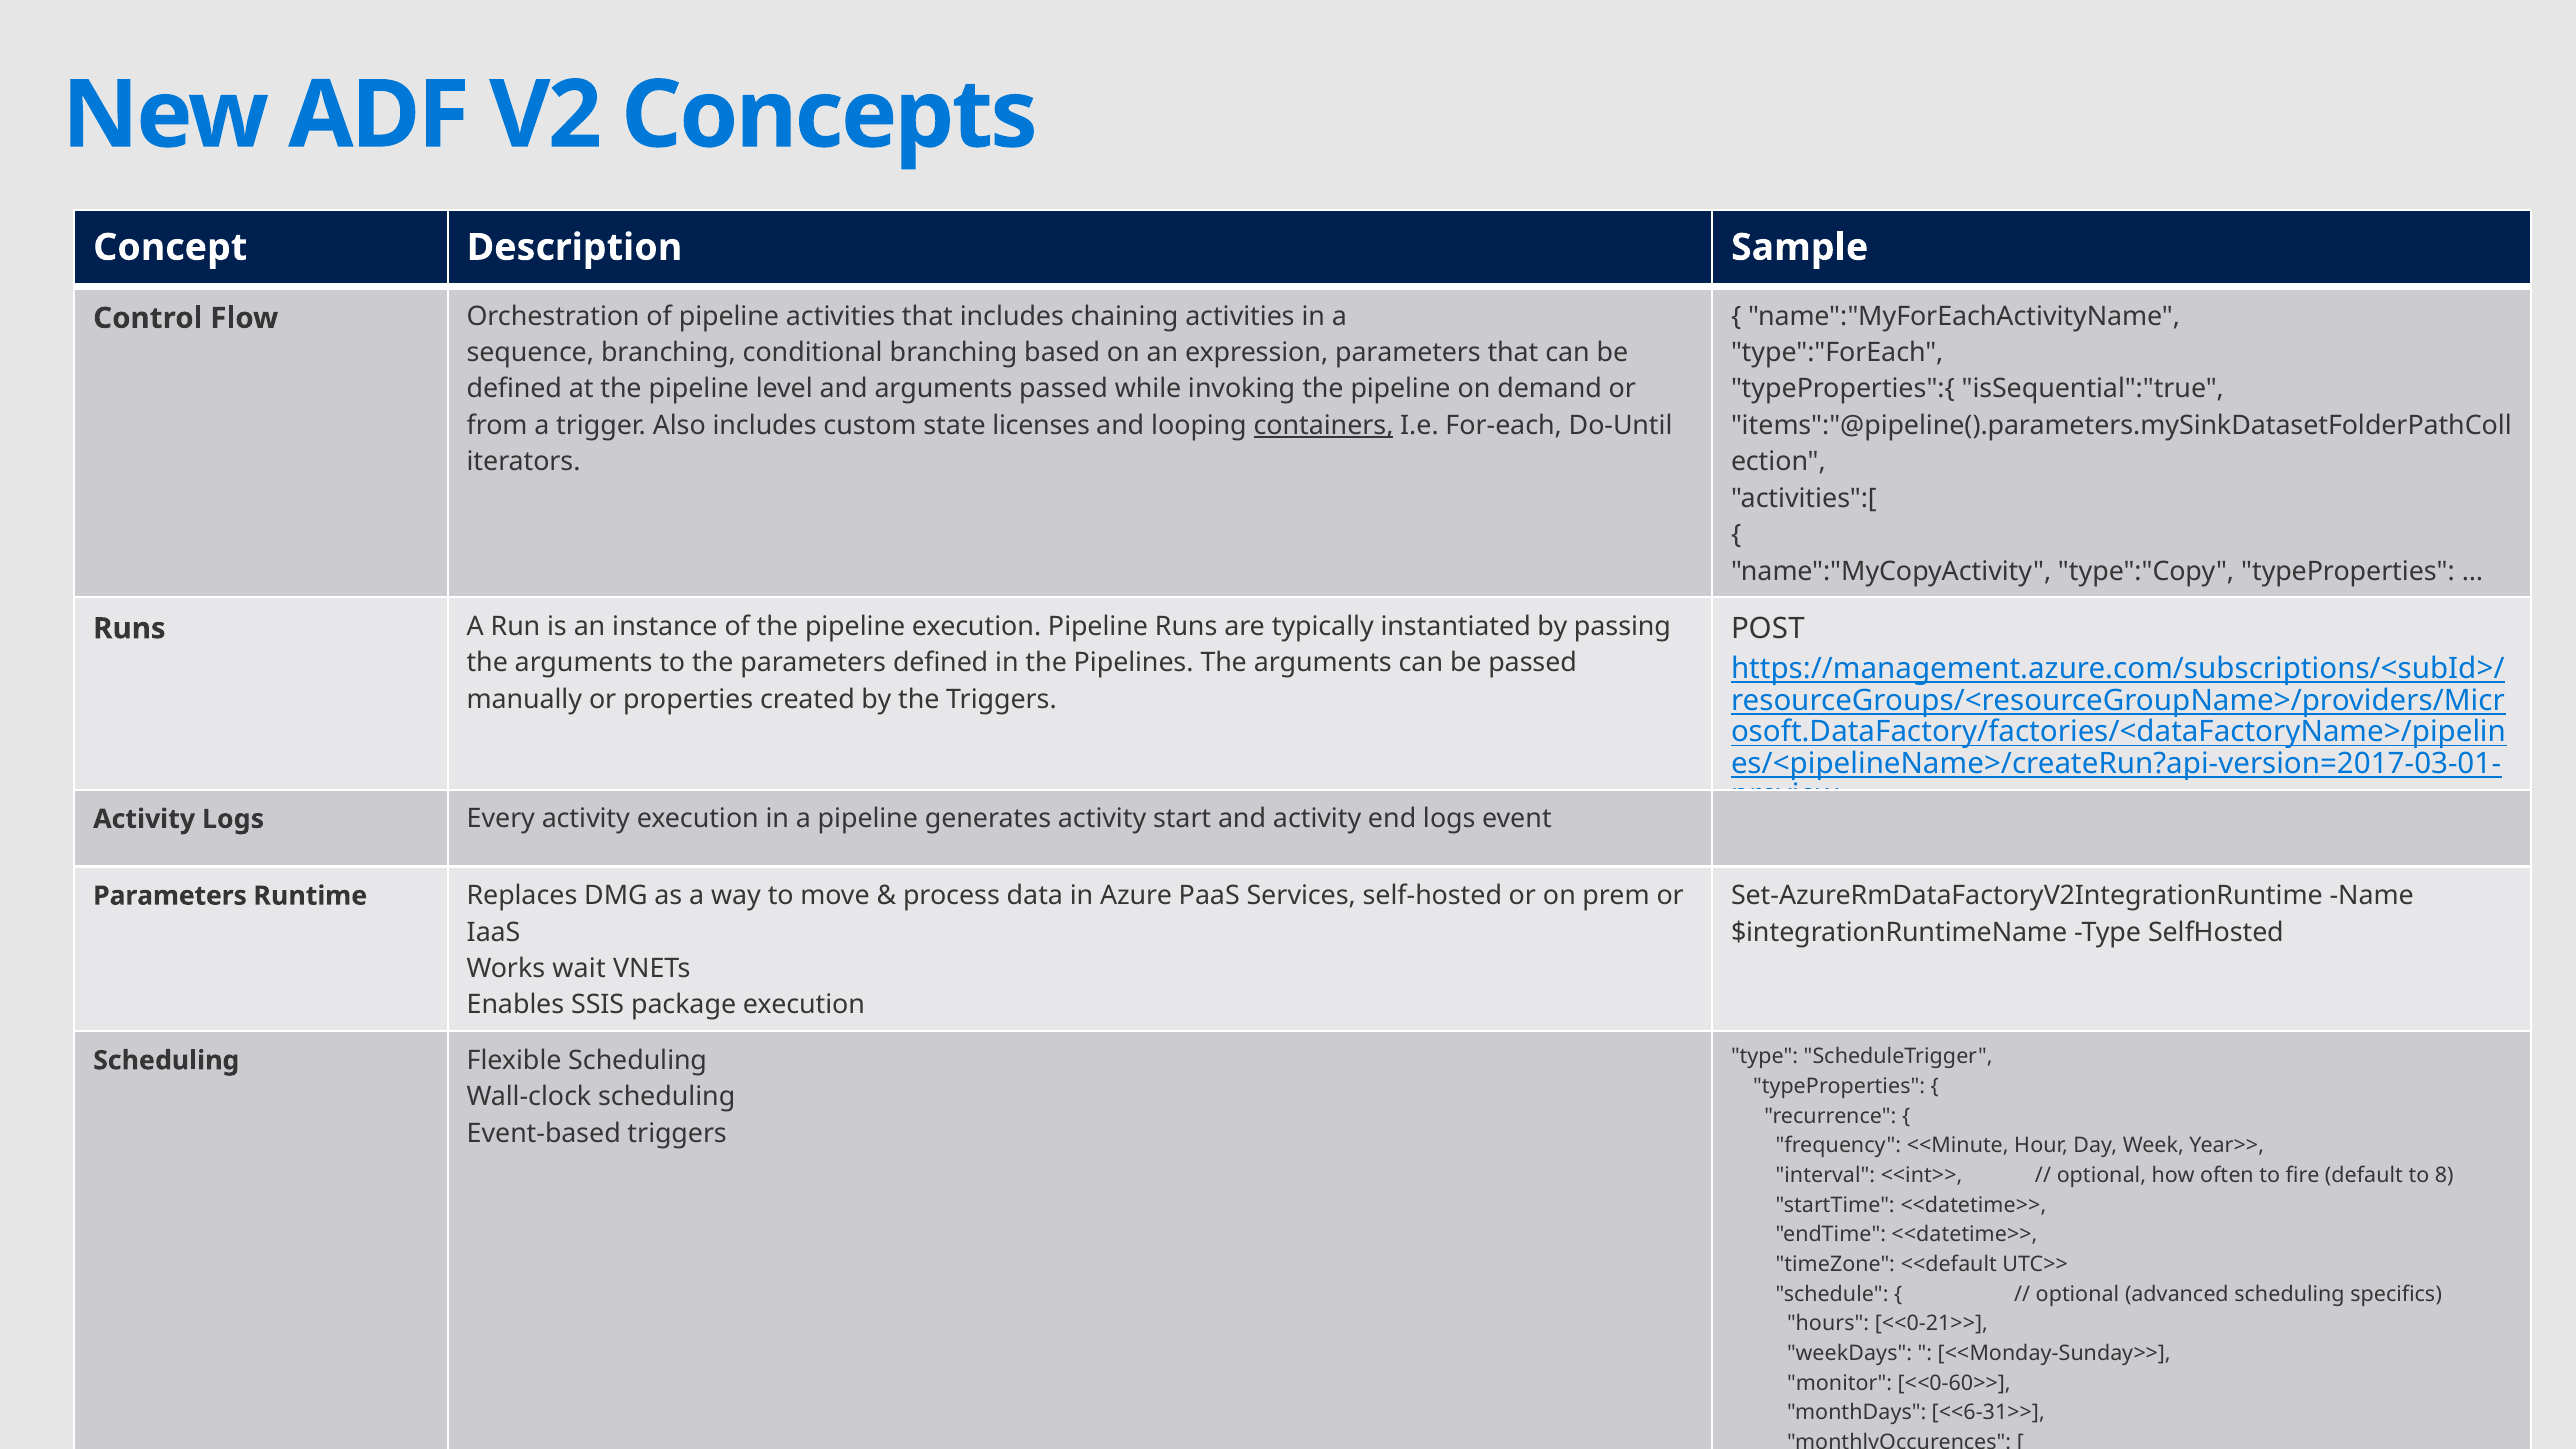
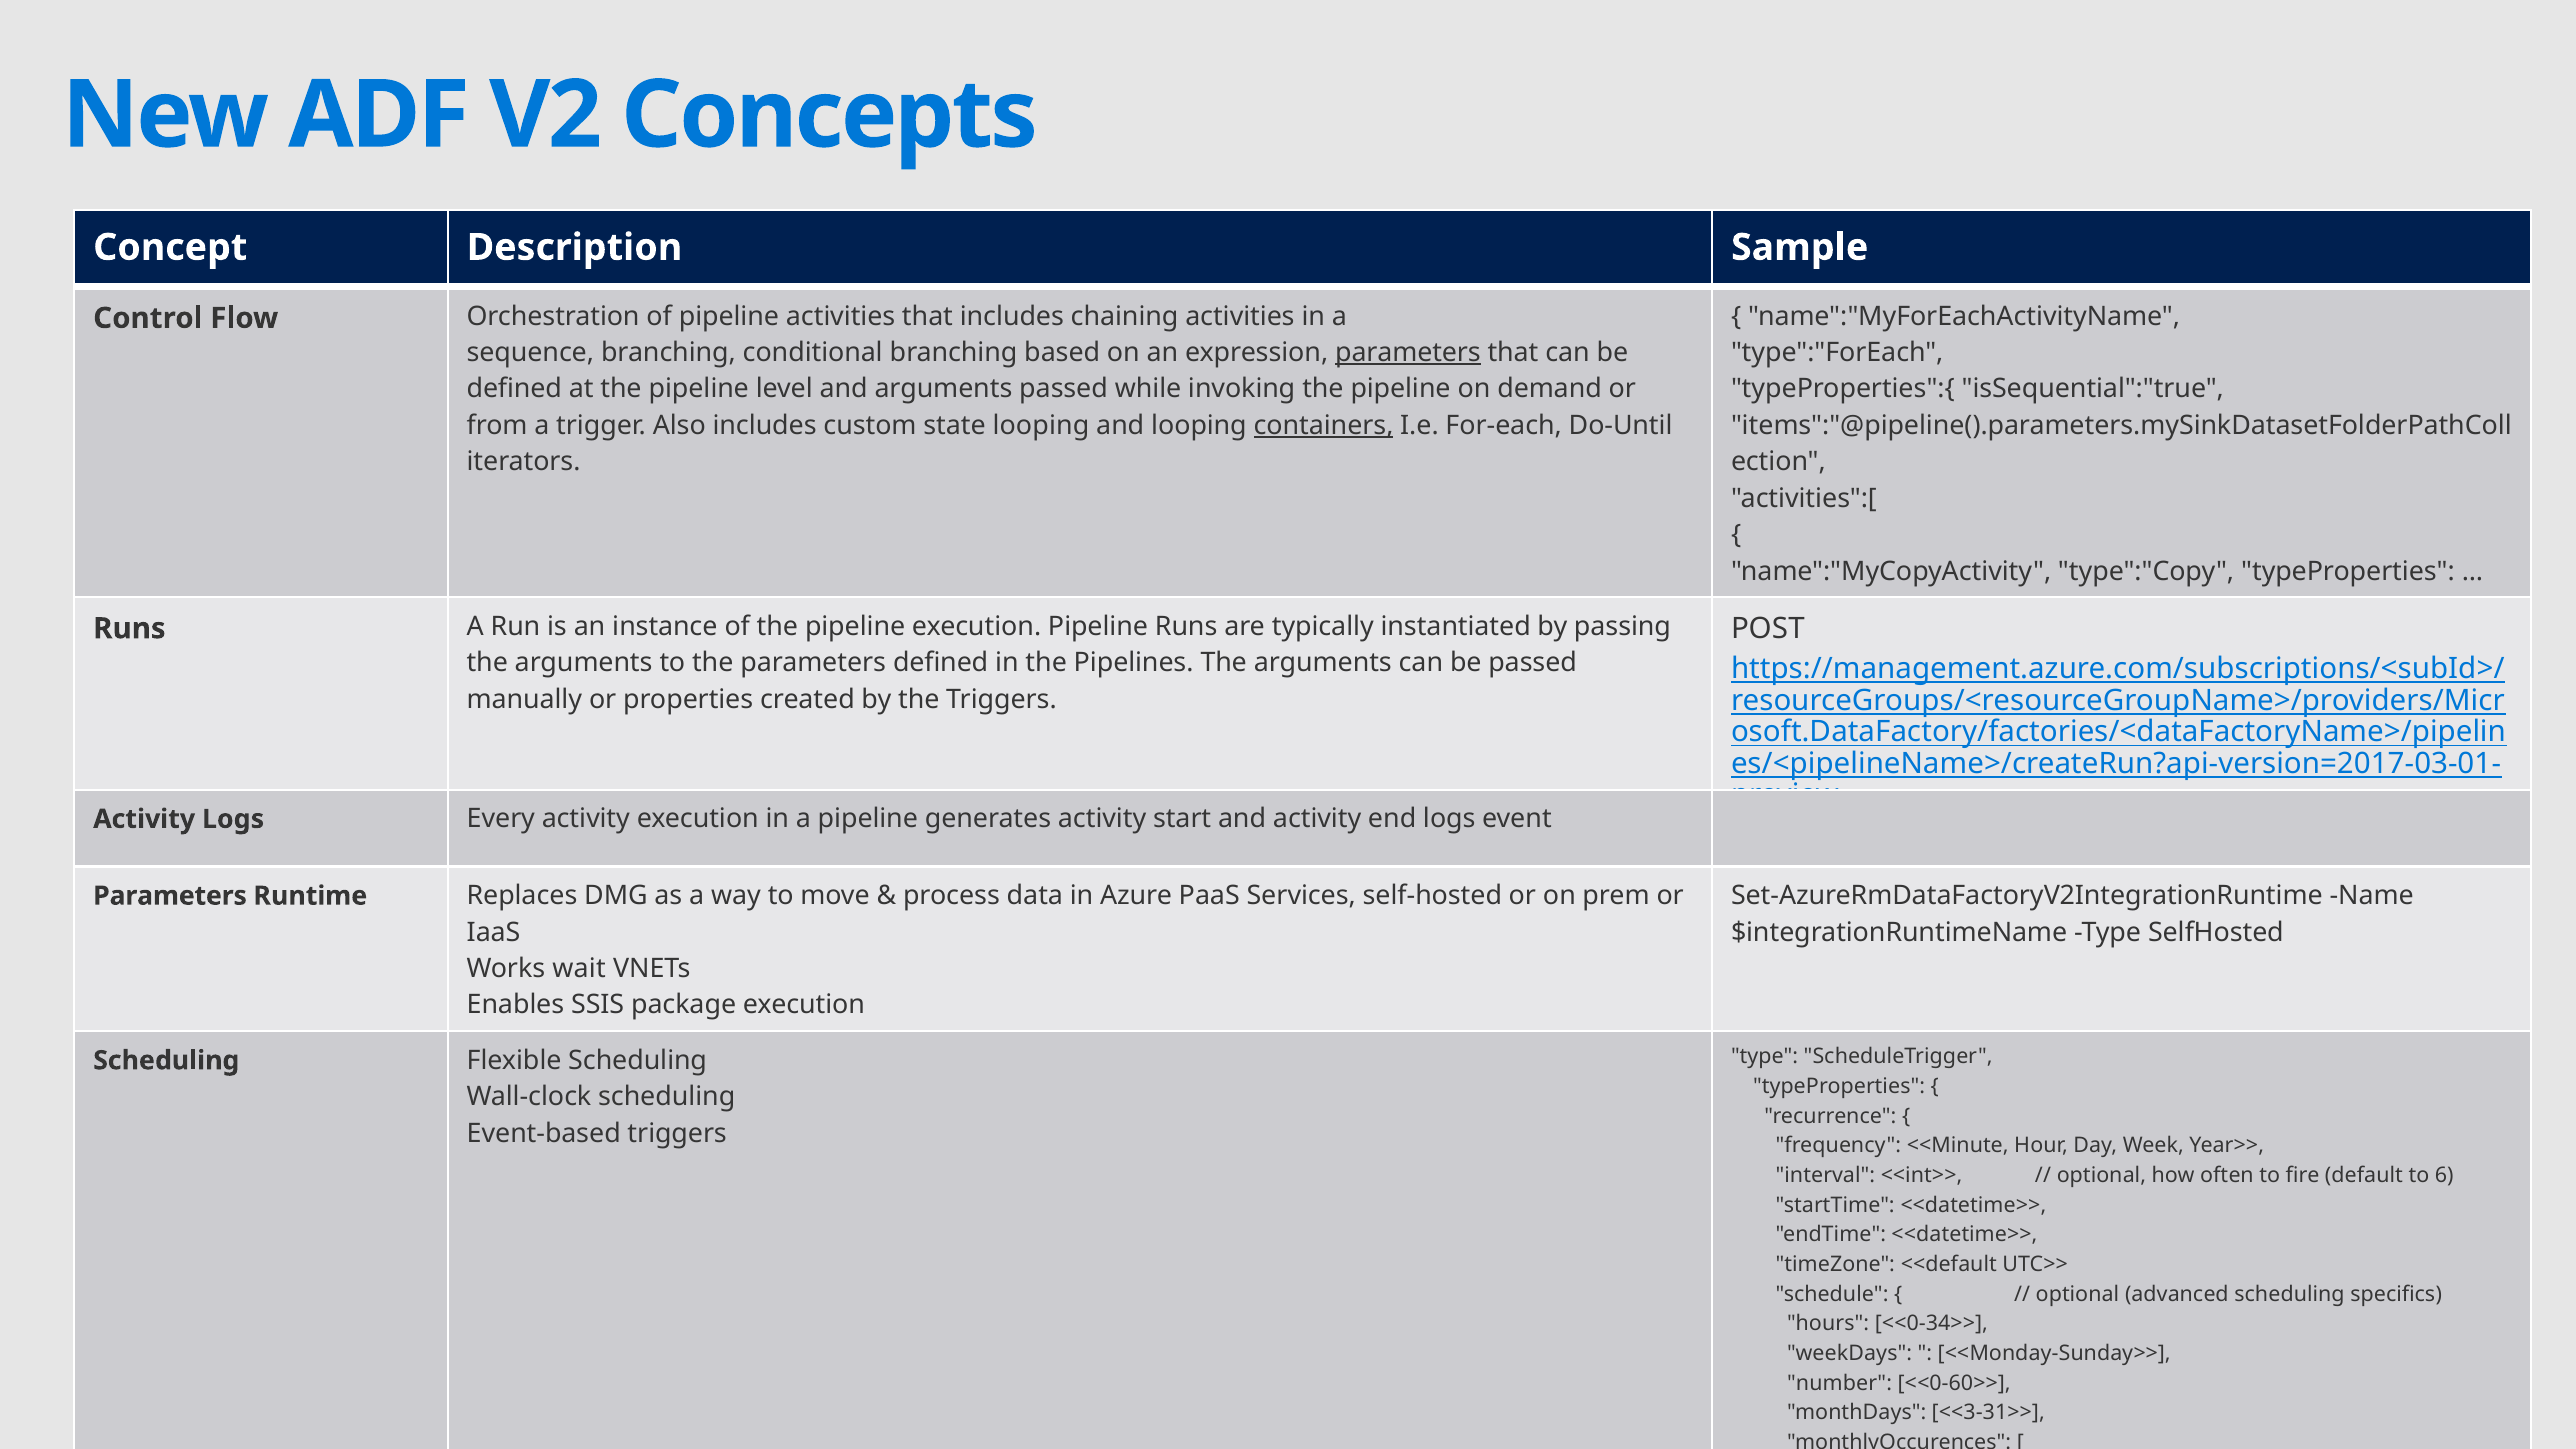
parameters underline: none -> present (1408, 353)
state licenses: licenses -> looping (1041, 425)
8: 8 -> 6 (2444, 1175)
<<0-21>>: <<0-21>> -> <<0-34>> (1931, 1324)
monitor: monitor -> number (1840, 1383)
<<6-31>>: <<6-31>> -> <<3-31>> (1988, 1413)
